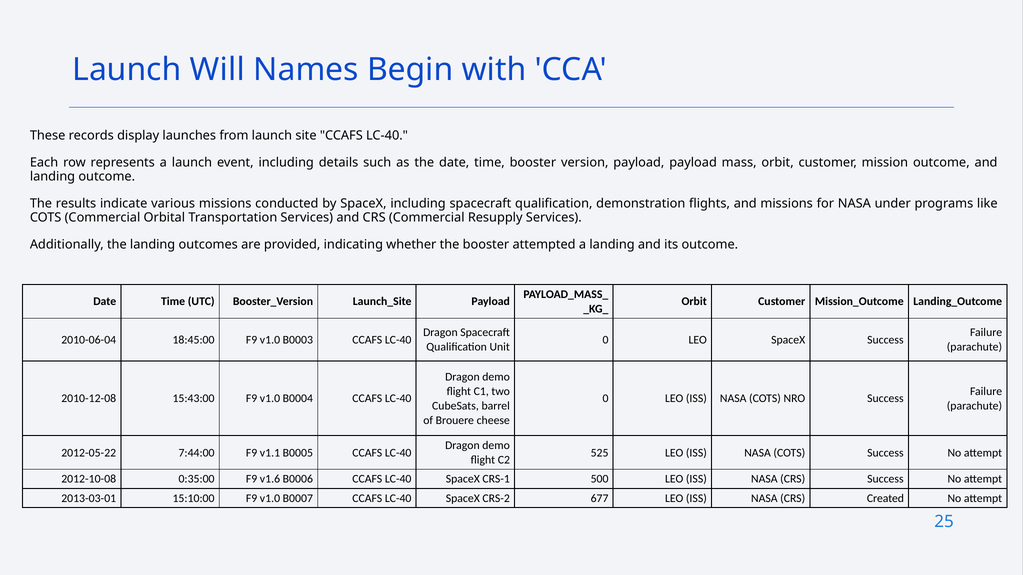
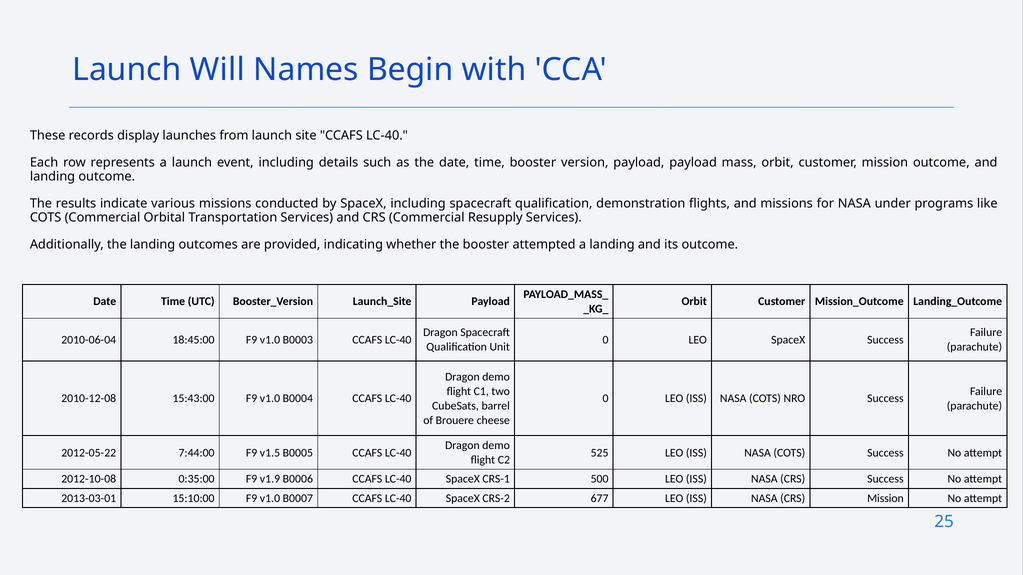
v1.1: v1.1 -> v1.5 (270, 453)
v1.6: v1.6 -> v1.9 (270, 479)
CRS Created: Created -> Mission (885, 499)
